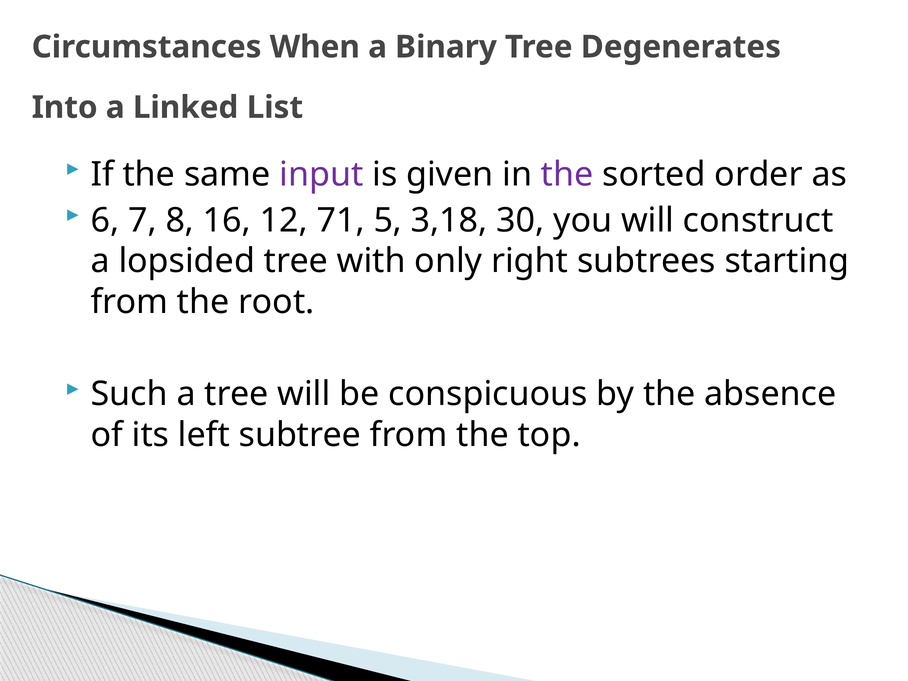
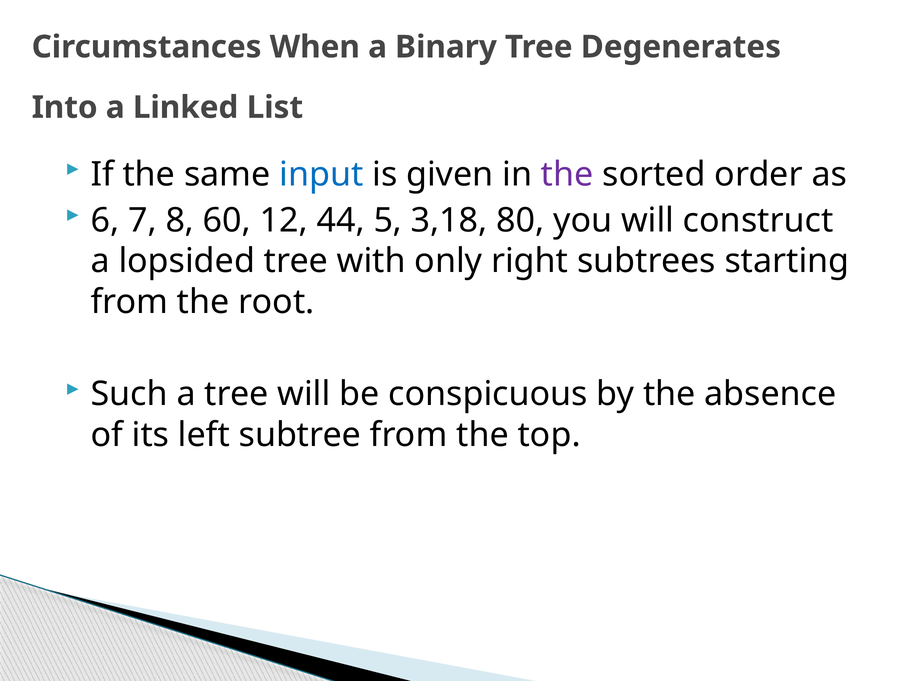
input colour: purple -> blue (321, 174)
16: 16 -> 60 (227, 220)
71: 71 -> 44 (341, 220)
30: 30 -> 80 (520, 220)
